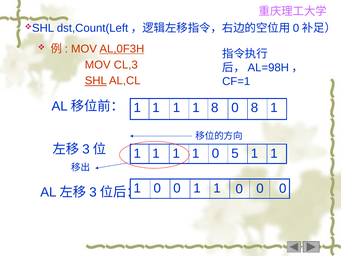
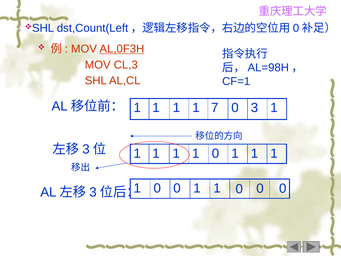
SHL underline: present -> none (96, 81)
1 8: 8 -> 7 (215, 108)
0 8: 8 -> 3 (255, 108)
1 0 5: 5 -> 1 (235, 153)
